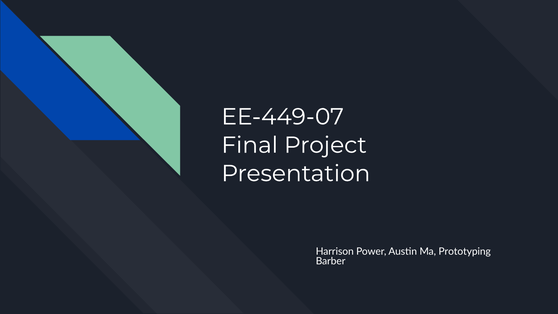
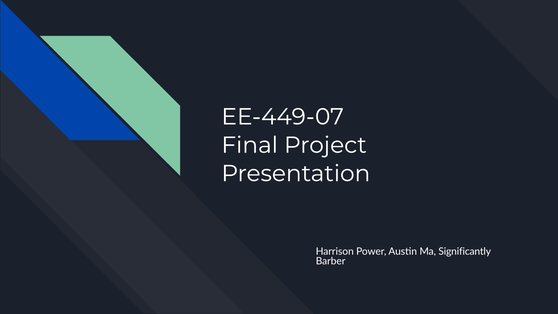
Prototyping: Prototyping -> Significantly (465, 251)
